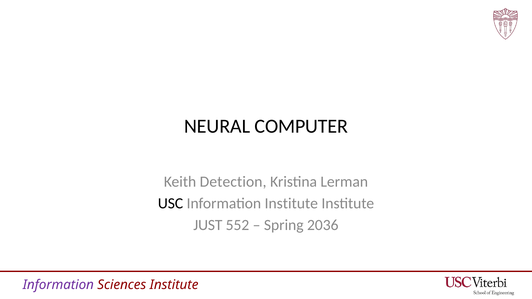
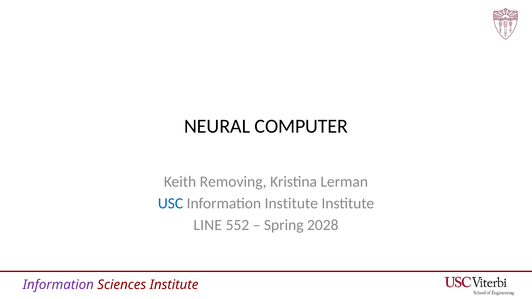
Detection: Detection -> Removing (233, 182)
USC colour: black -> blue (171, 204)
JUST: JUST -> LINE (208, 225)
2036: 2036 -> 2028 (323, 225)
